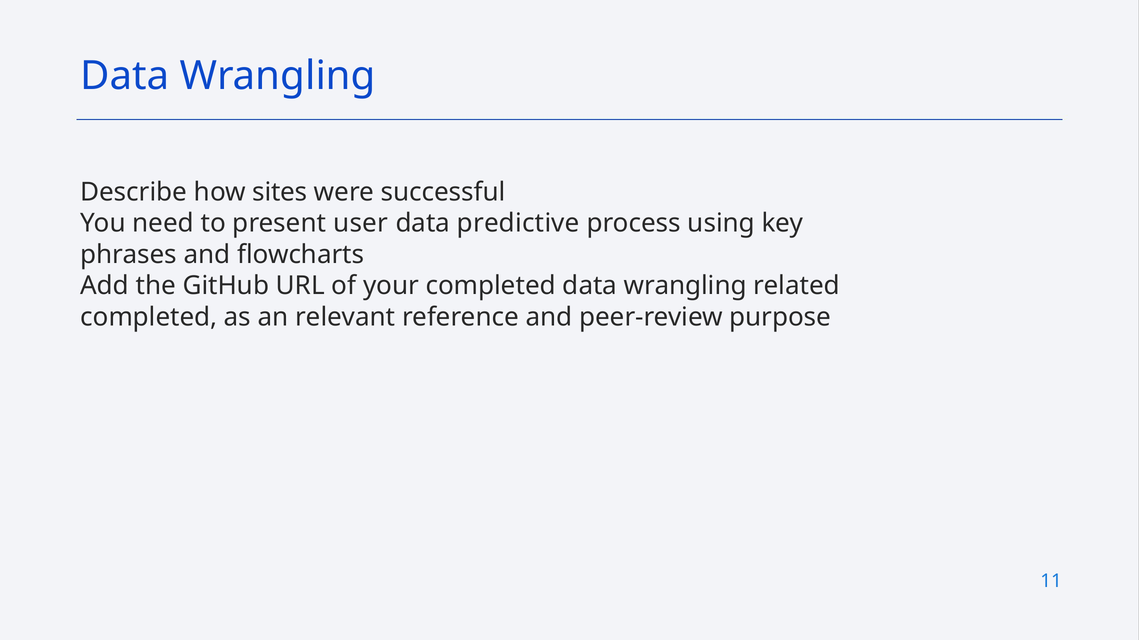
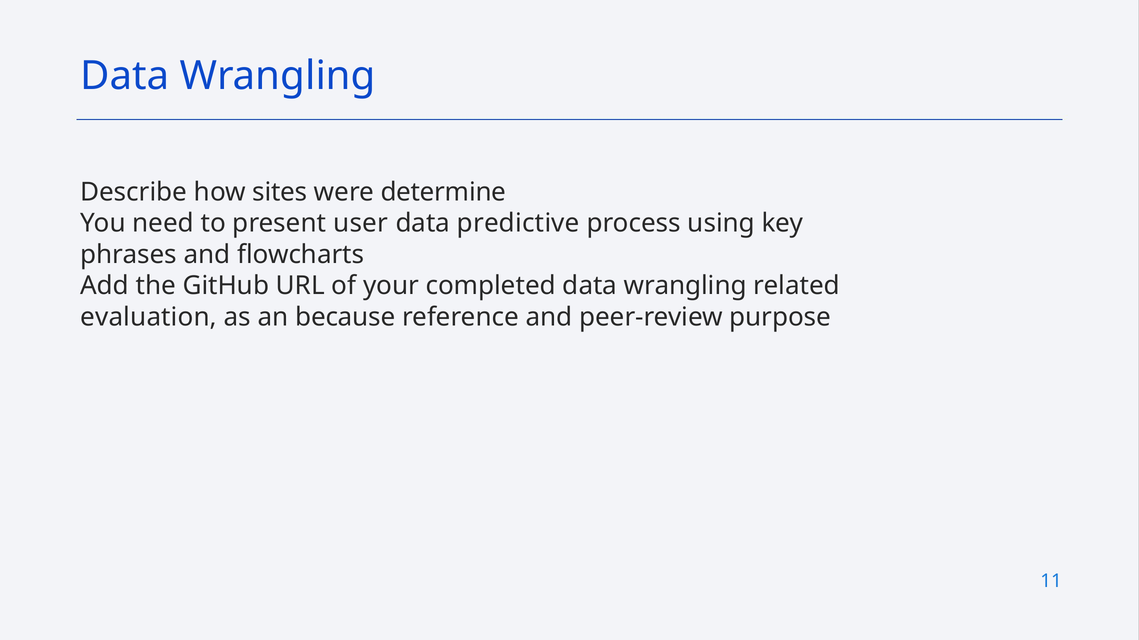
successful: successful -> determine (443, 192)
completed: completed -> evaluation (149, 317)
relevant: relevant -> because (345, 317)
